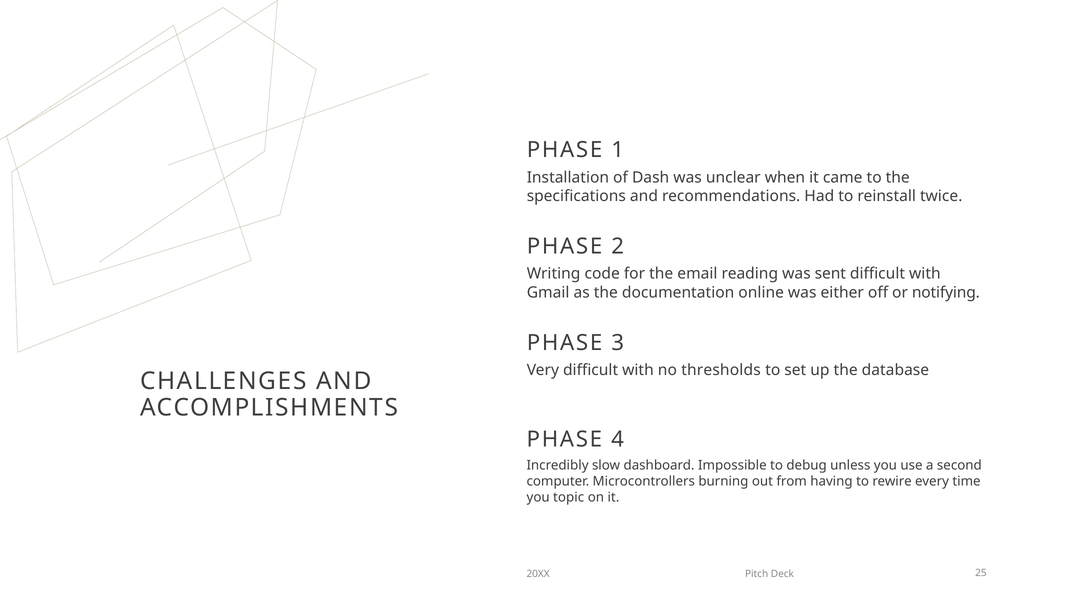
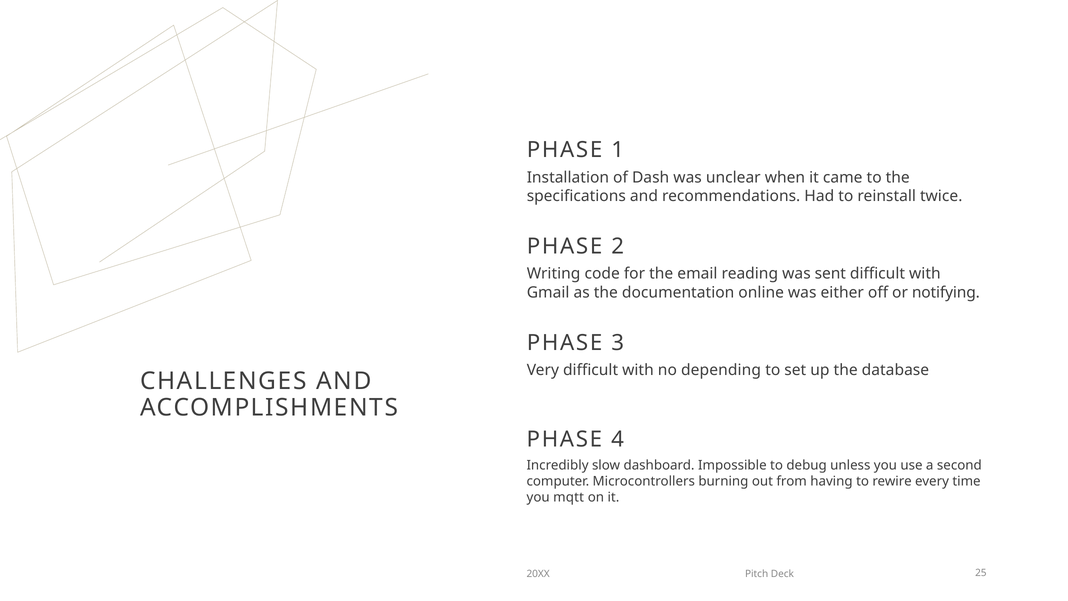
thresholds: thresholds -> depending (721, 370)
topic: topic -> mqtt (569, 497)
